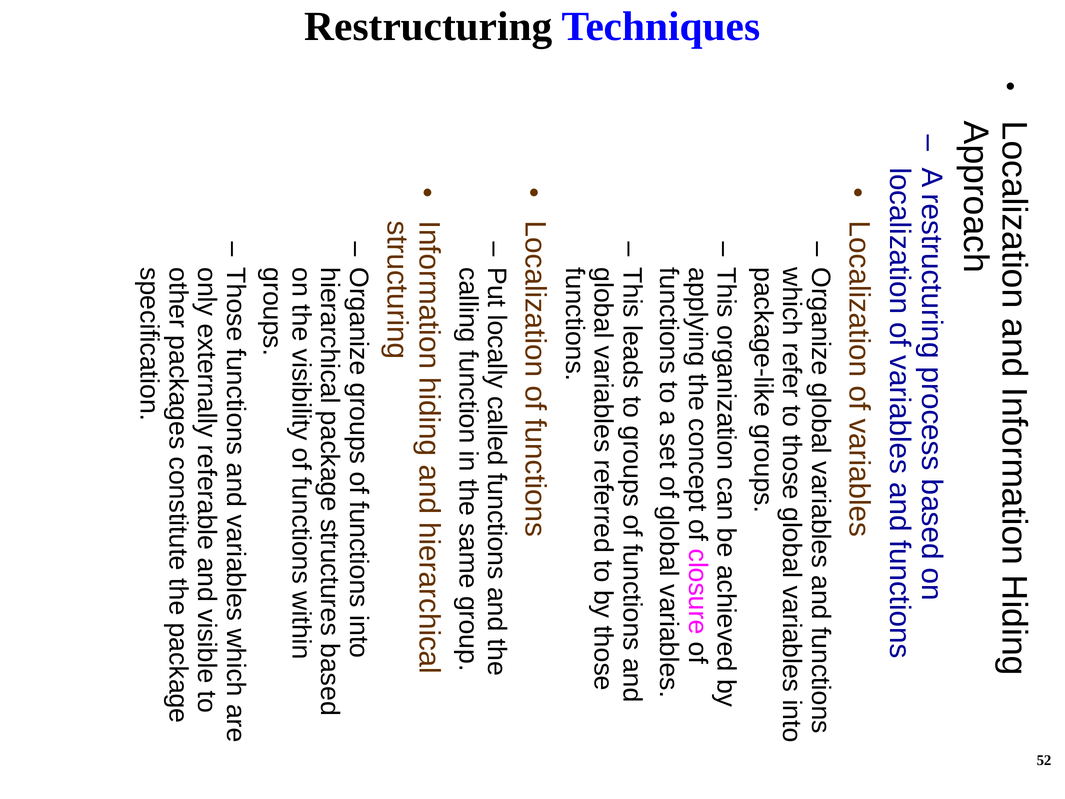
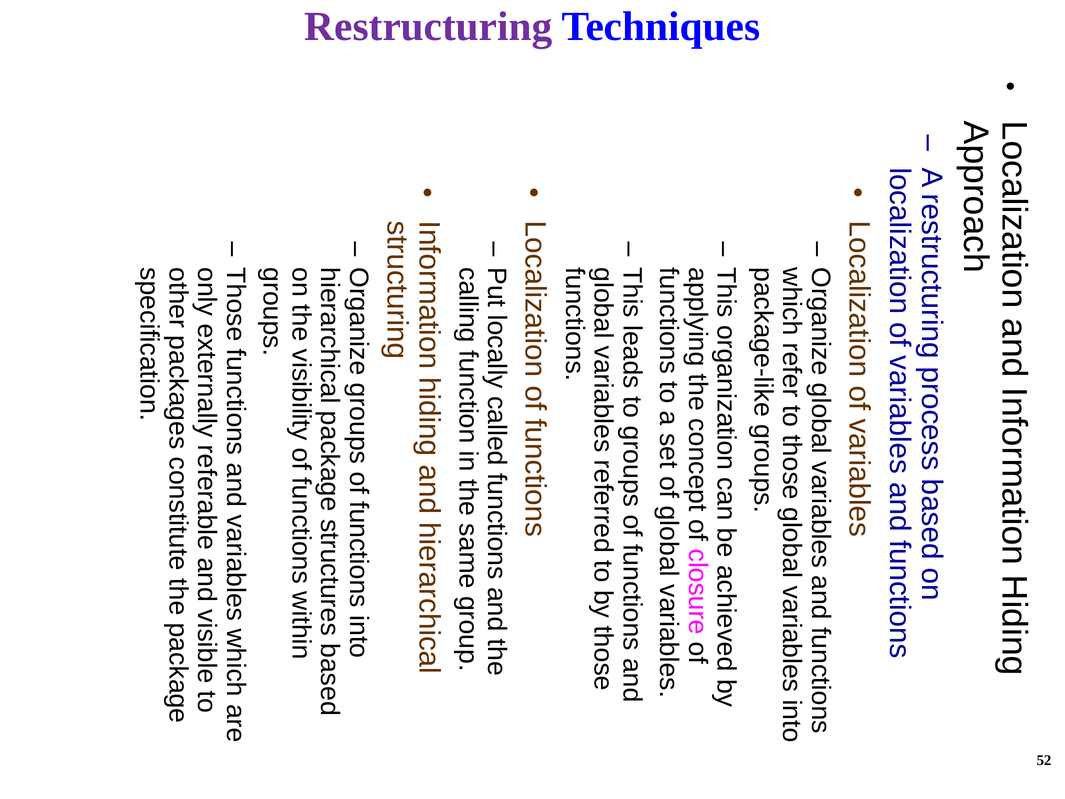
Restructuring colour: black -> purple (428, 26)
